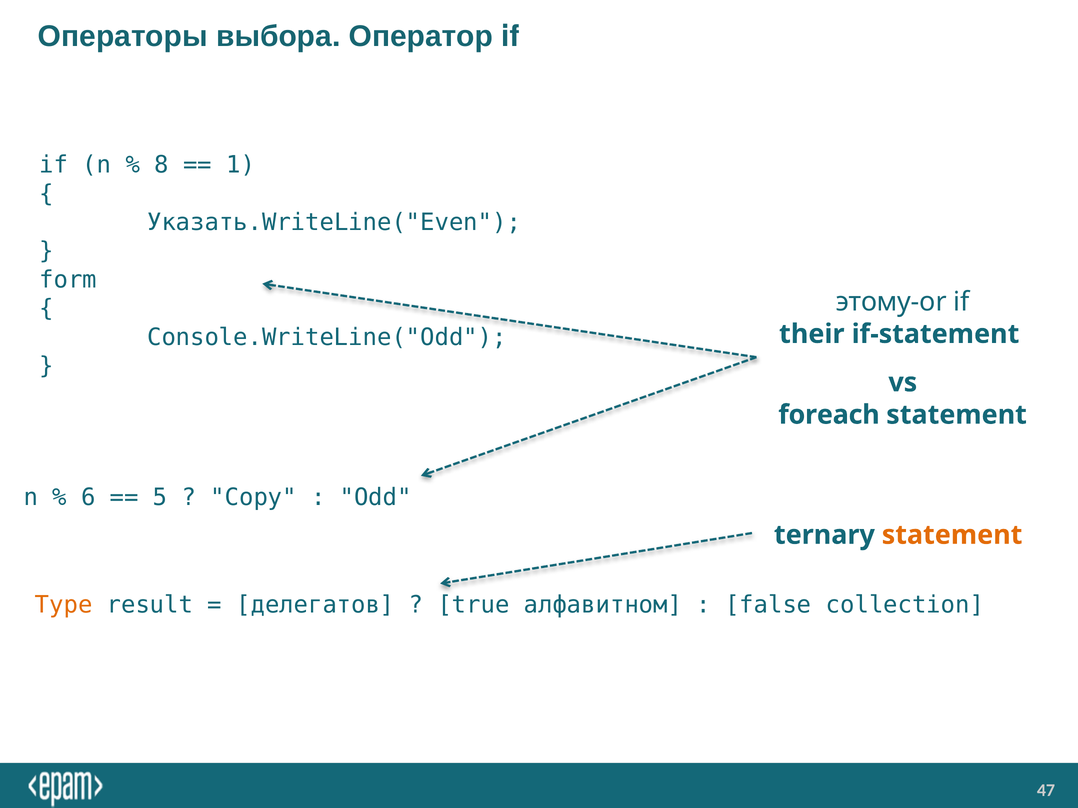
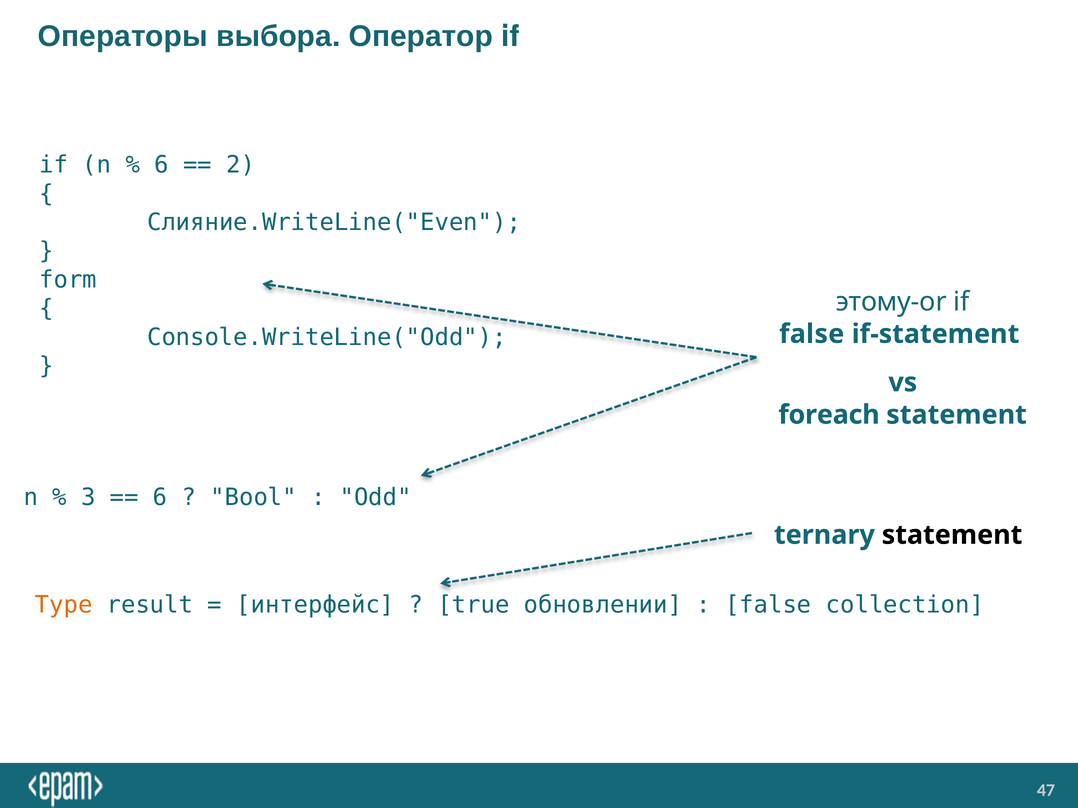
8: 8 -> 6 (161, 165)
1: 1 -> 2 (241, 165)
Указать.WriteLine("Even: Указать.WriteLine("Even -> Слияние.WriteLine("Even (334, 223)
their: their -> false (812, 334)
6: 6 -> 3 (88, 497)
5: 5 -> 6 (160, 497)
Copy: Copy -> Bool (254, 497)
statement colour: orange -> black (952, 535)
делегатов: делегатов -> интерфейс (315, 605)
алфавитном: алфавитном -> обновлении (603, 605)
